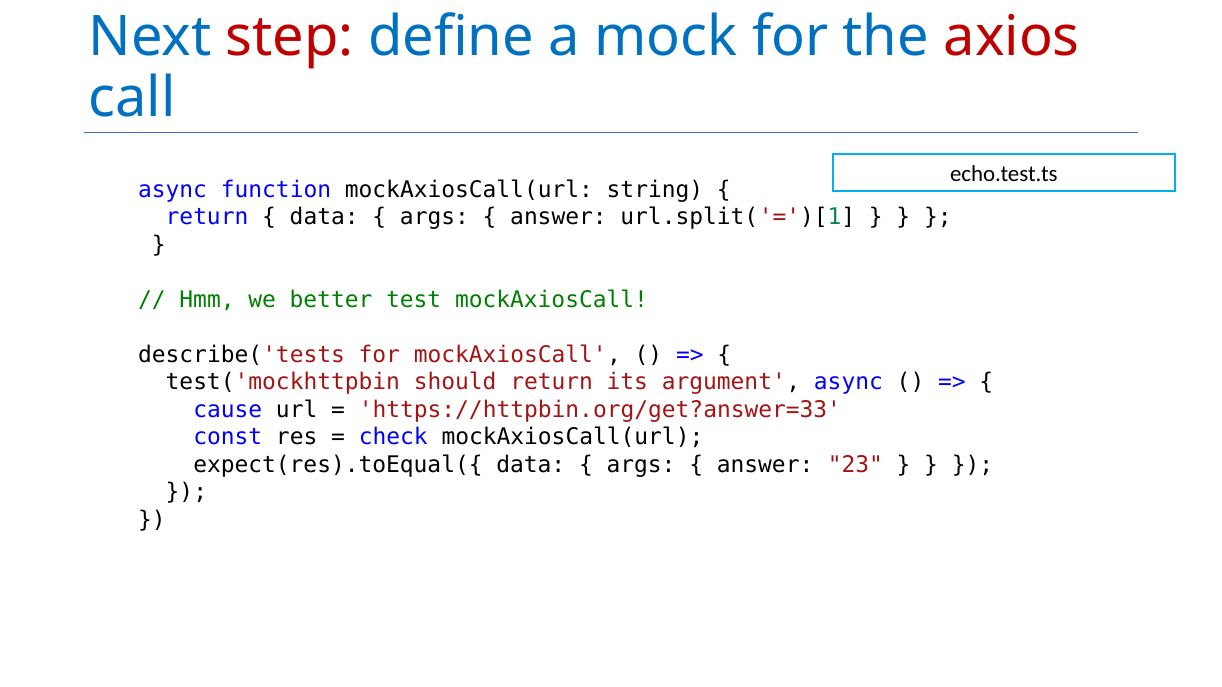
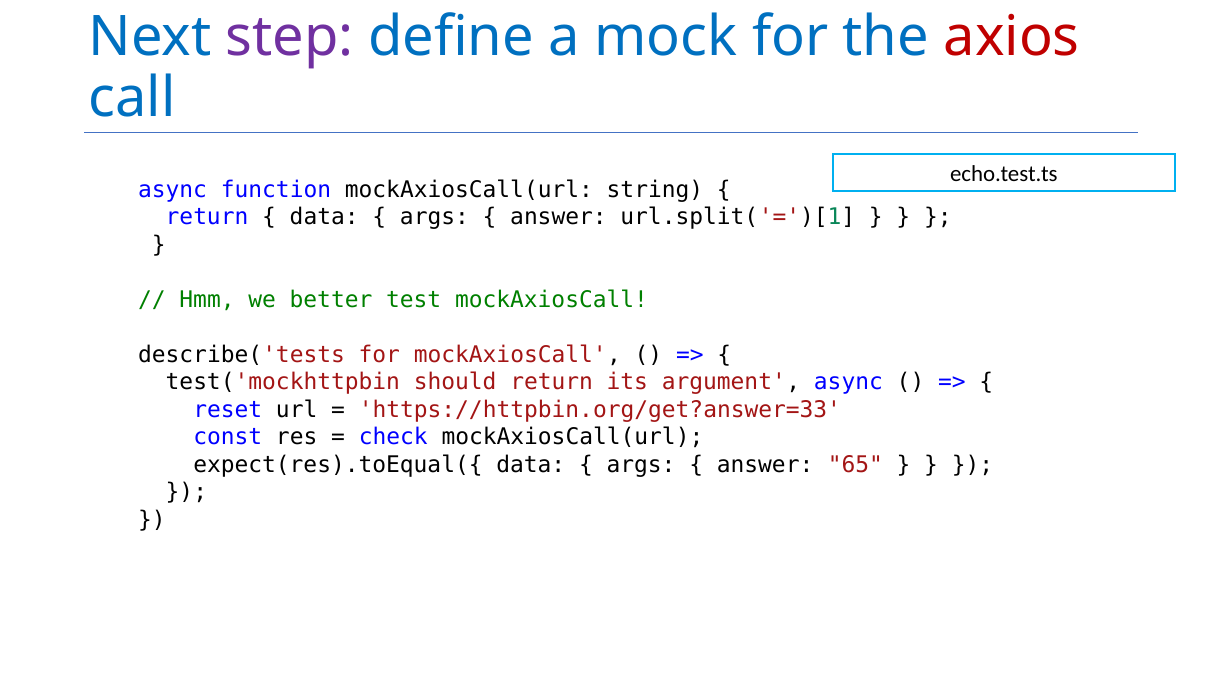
step colour: red -> purple (290, 37)
cause: cause -> reset (228, 410)
23: 23 -> 65 (855, 465)
